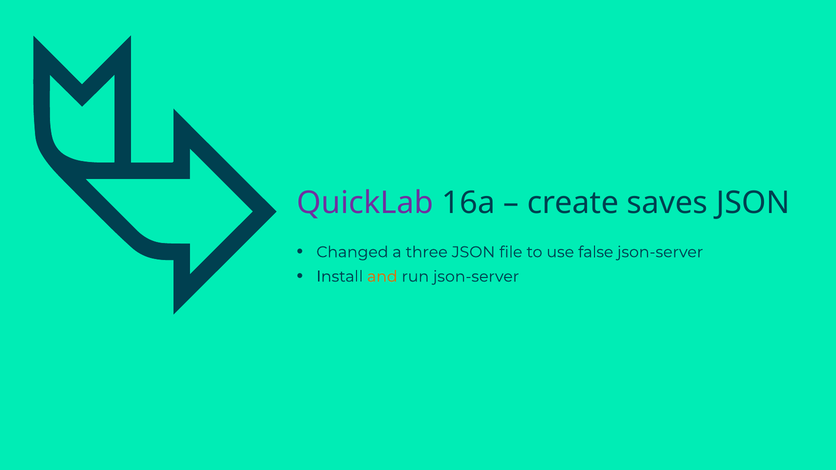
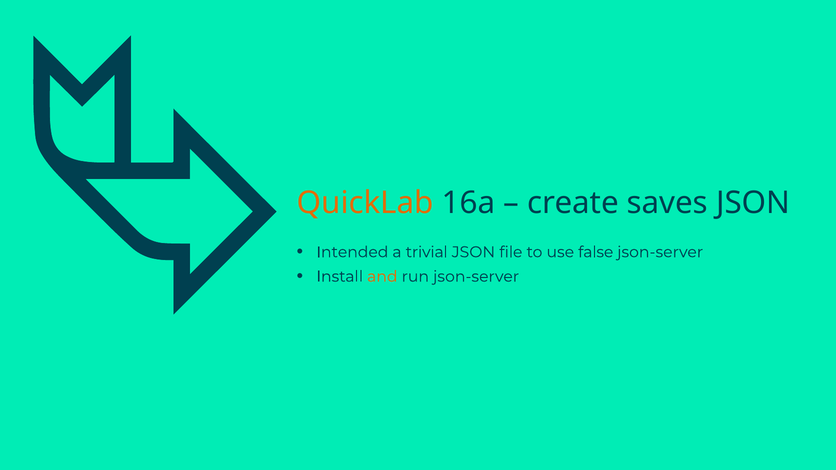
QuickLab colour: purple -> orange (365, 203)
Changed: Changed -> Intended (352, 252)
three: three -> trivial (427, 252)
